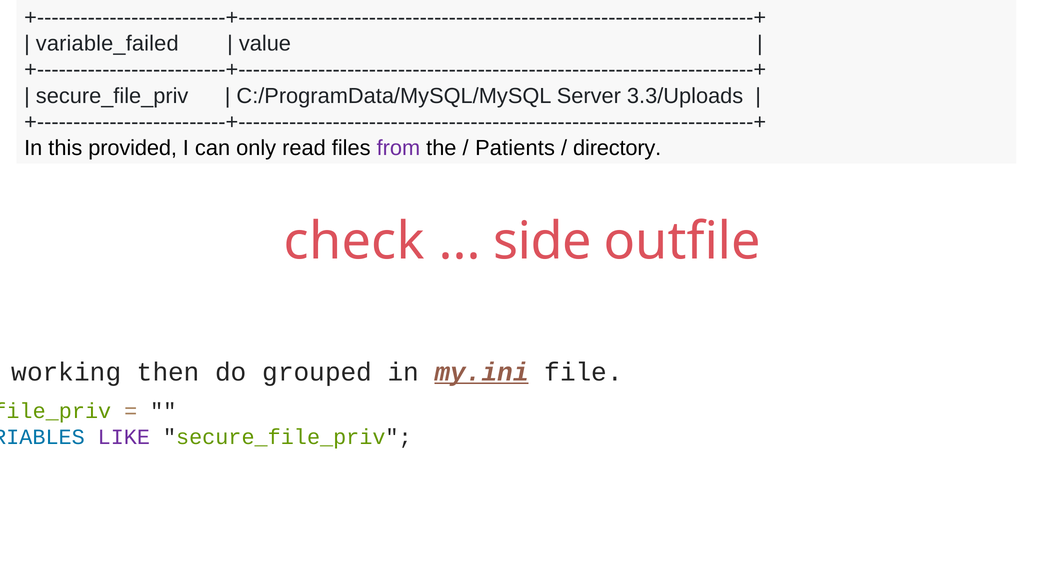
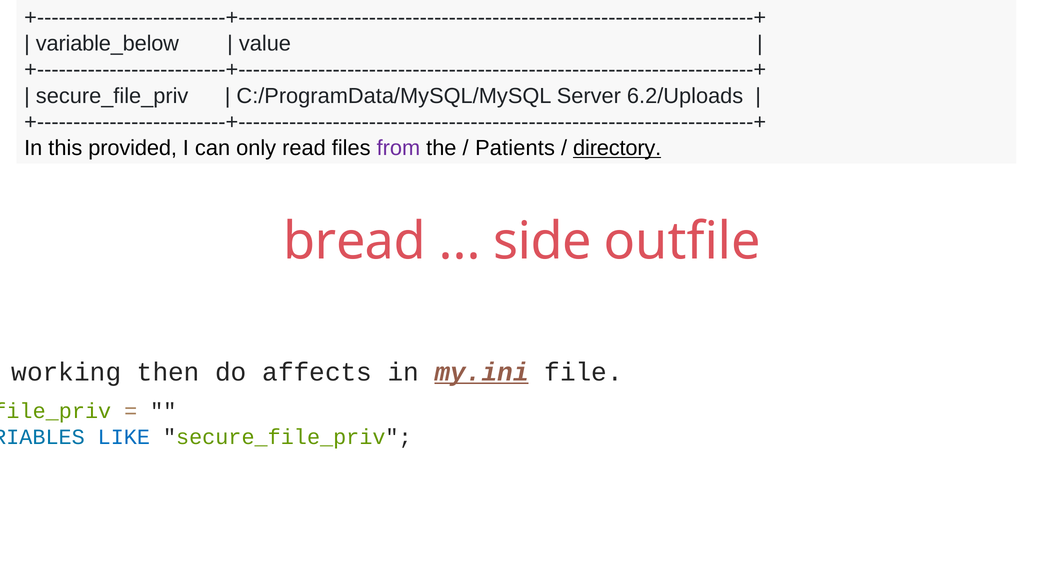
variable_failed: variable_failed -> variable_below (107, 44)
3.3/Uploads: 3.3/Uploads -> 6.2/Uploads (685, 96)
directory underline: none -> present (617, 148)
check: check -> bread (355, 241)
grouped: grouped -> affects (317, 372)
LIKE colour: purple -> blue (124, 437)
